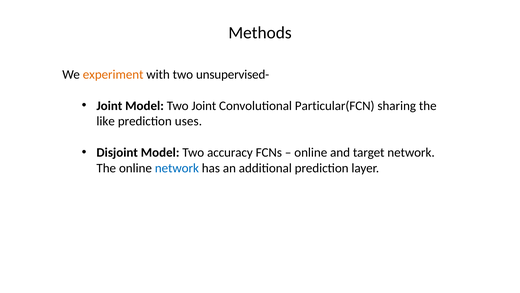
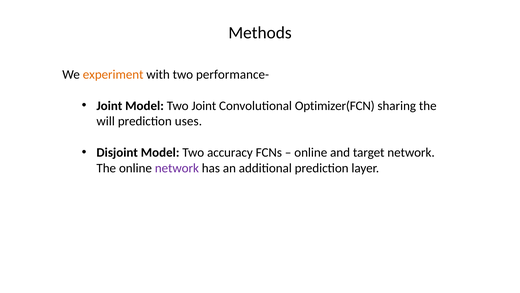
unsupervised-: unsupervised- -> performance- (233, 74)
Particular(FCN: Particular(FCN -> Optimizer(FCN (335, 106)
like: like -> will (106, 121)
network colour: blue -> purple (177, 168)
